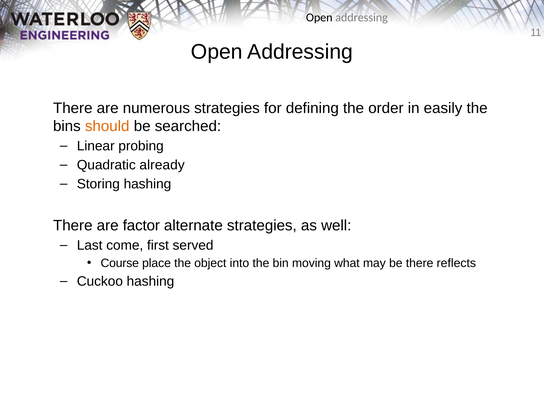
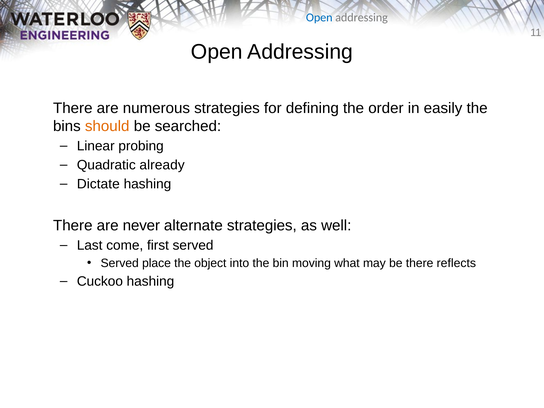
Open colour: black -> blue (319, 17)
Storing: Storing -> Dictate (98, 184)
factor: factor -> never (141, 226)
Course: Course -> Served (120, 263)
